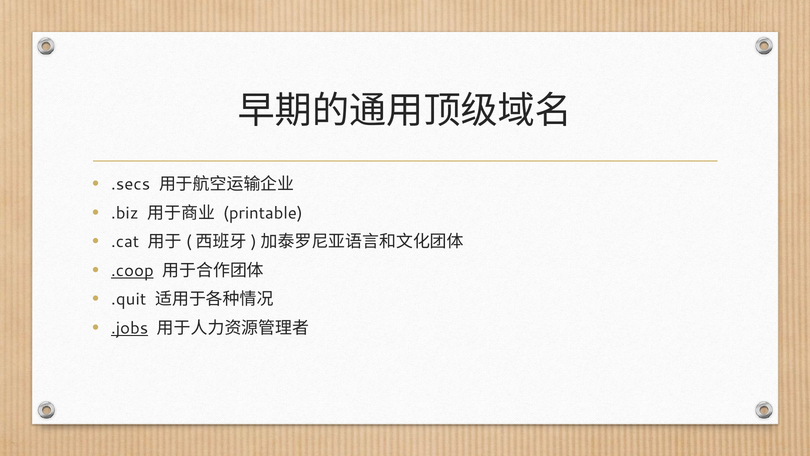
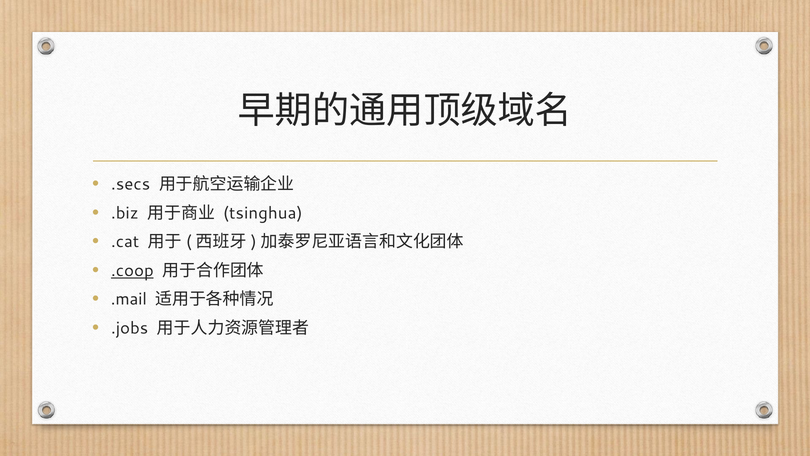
printable: printable -> tsinghua (263, 213)
.quit: .quit -> .mail (129, 299)
.jobs underline: present -> none (130, 328)
